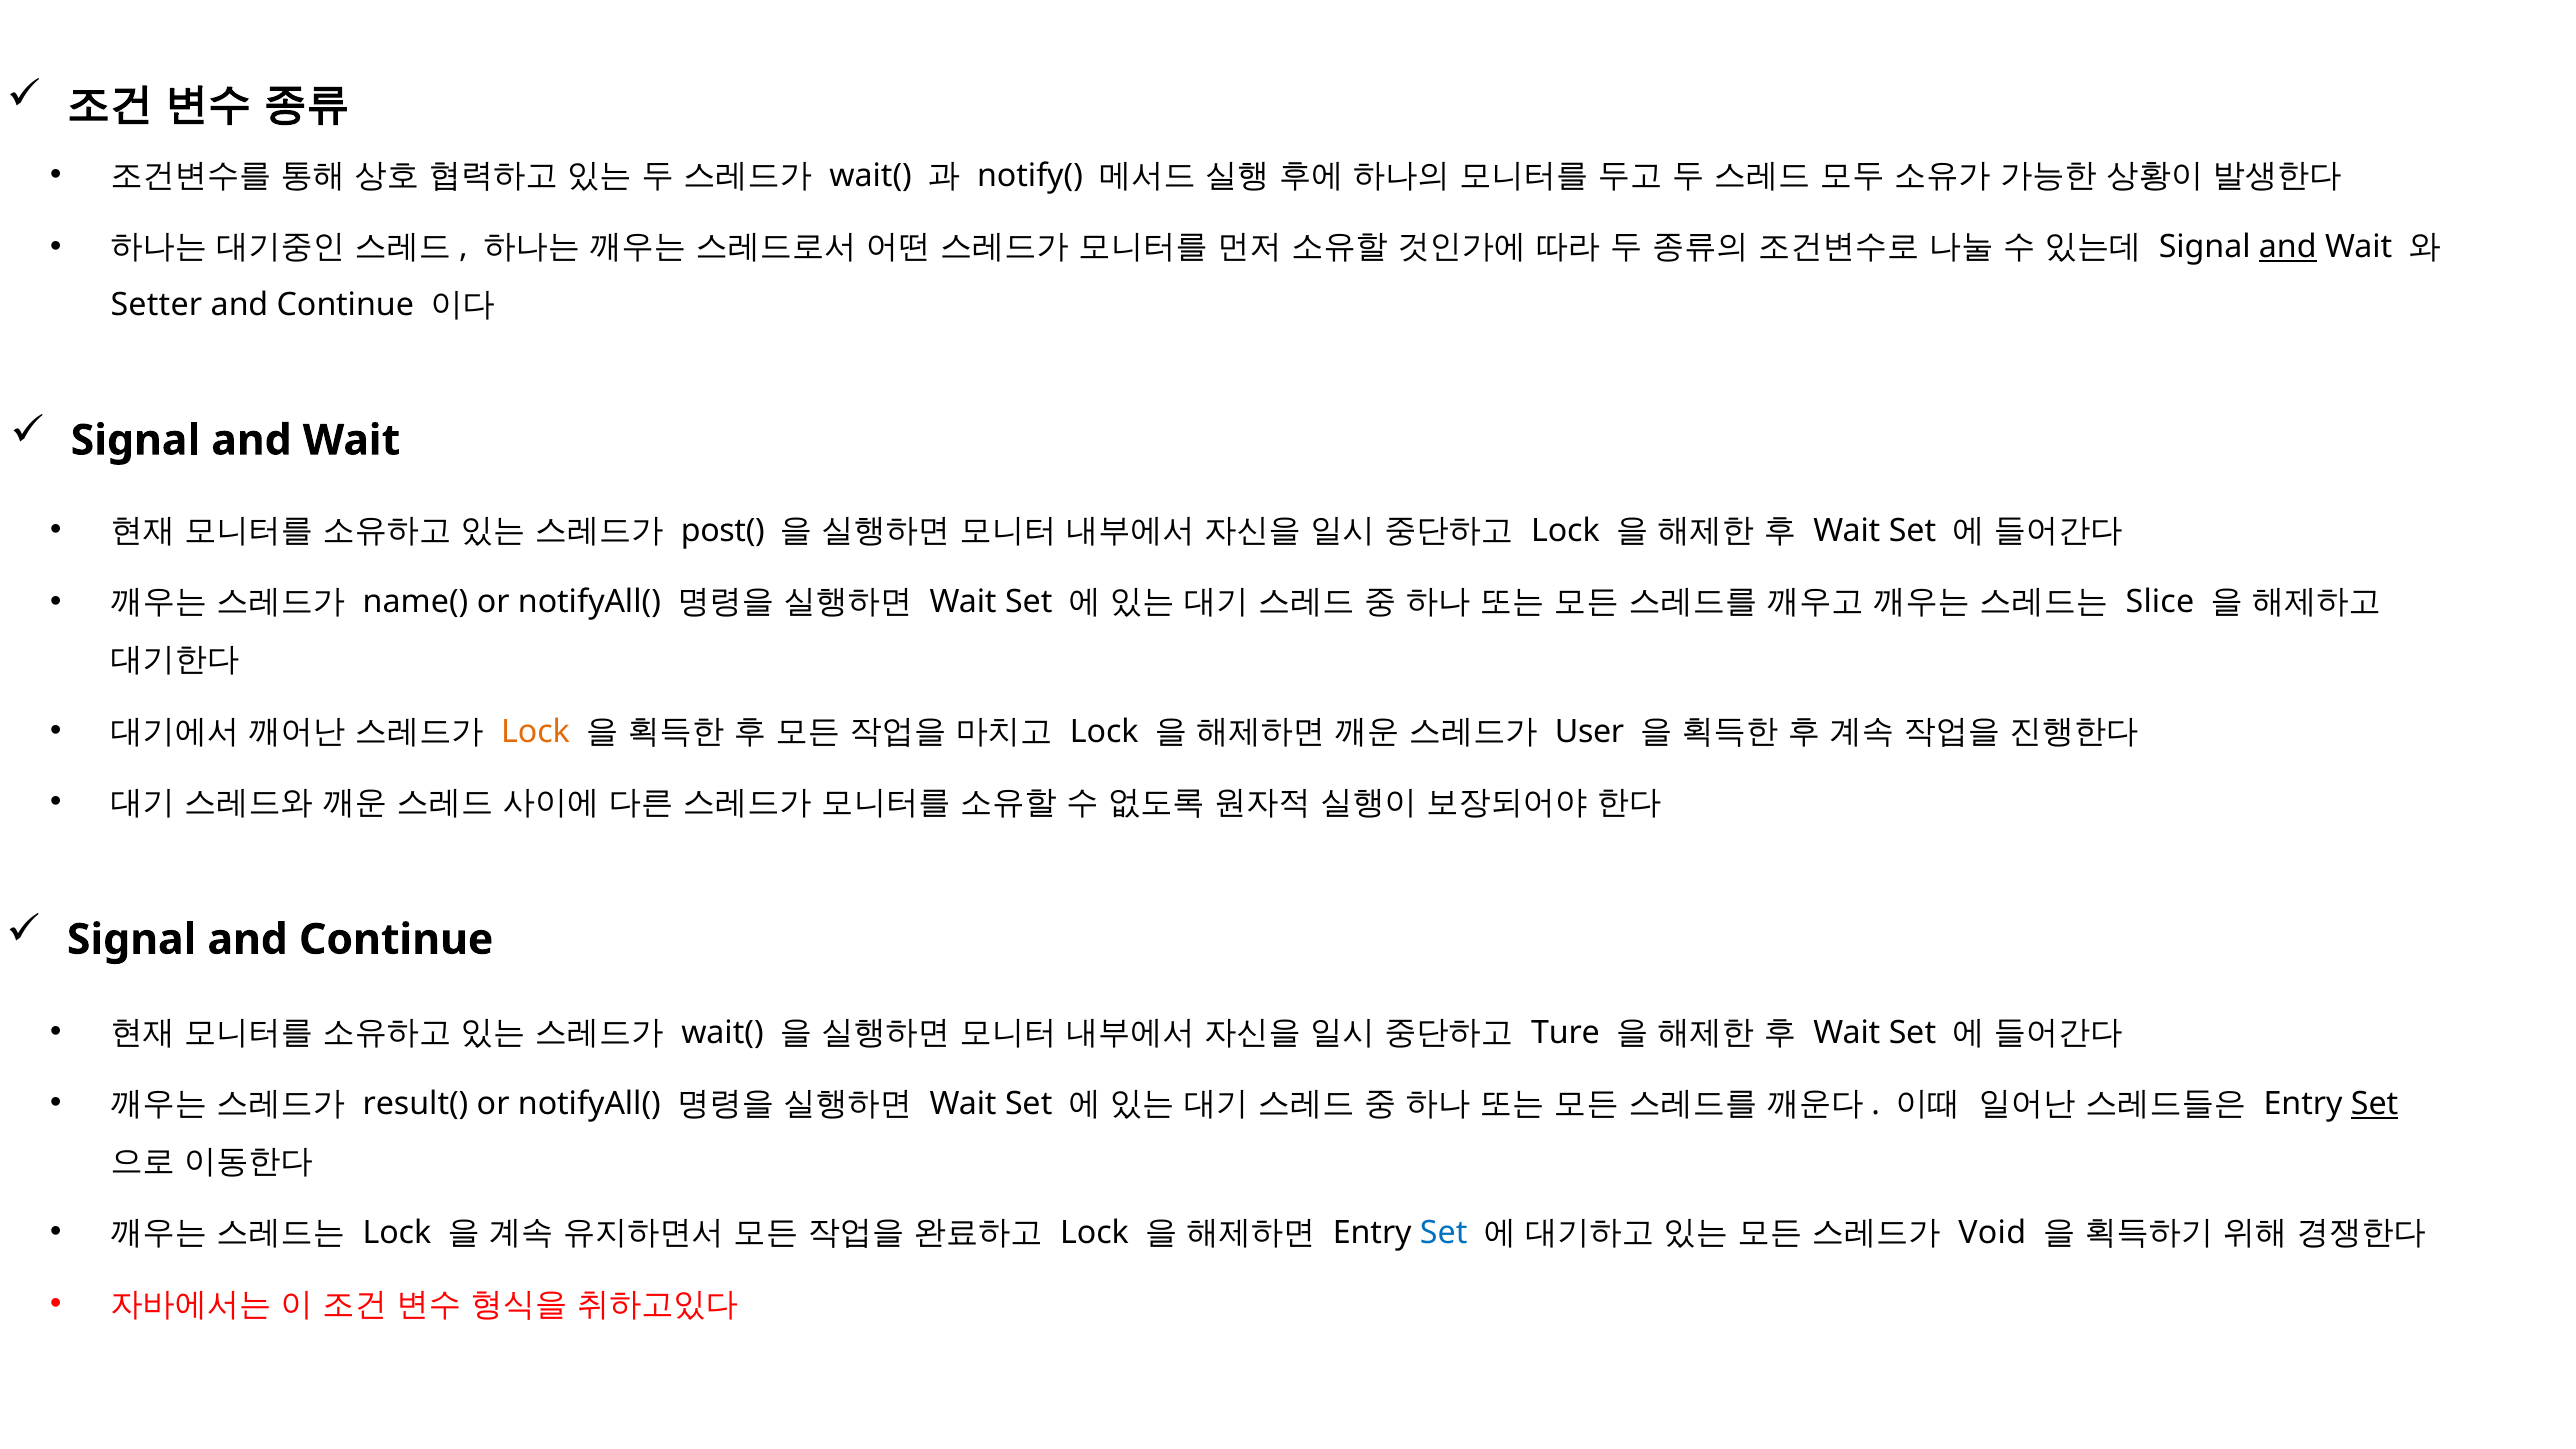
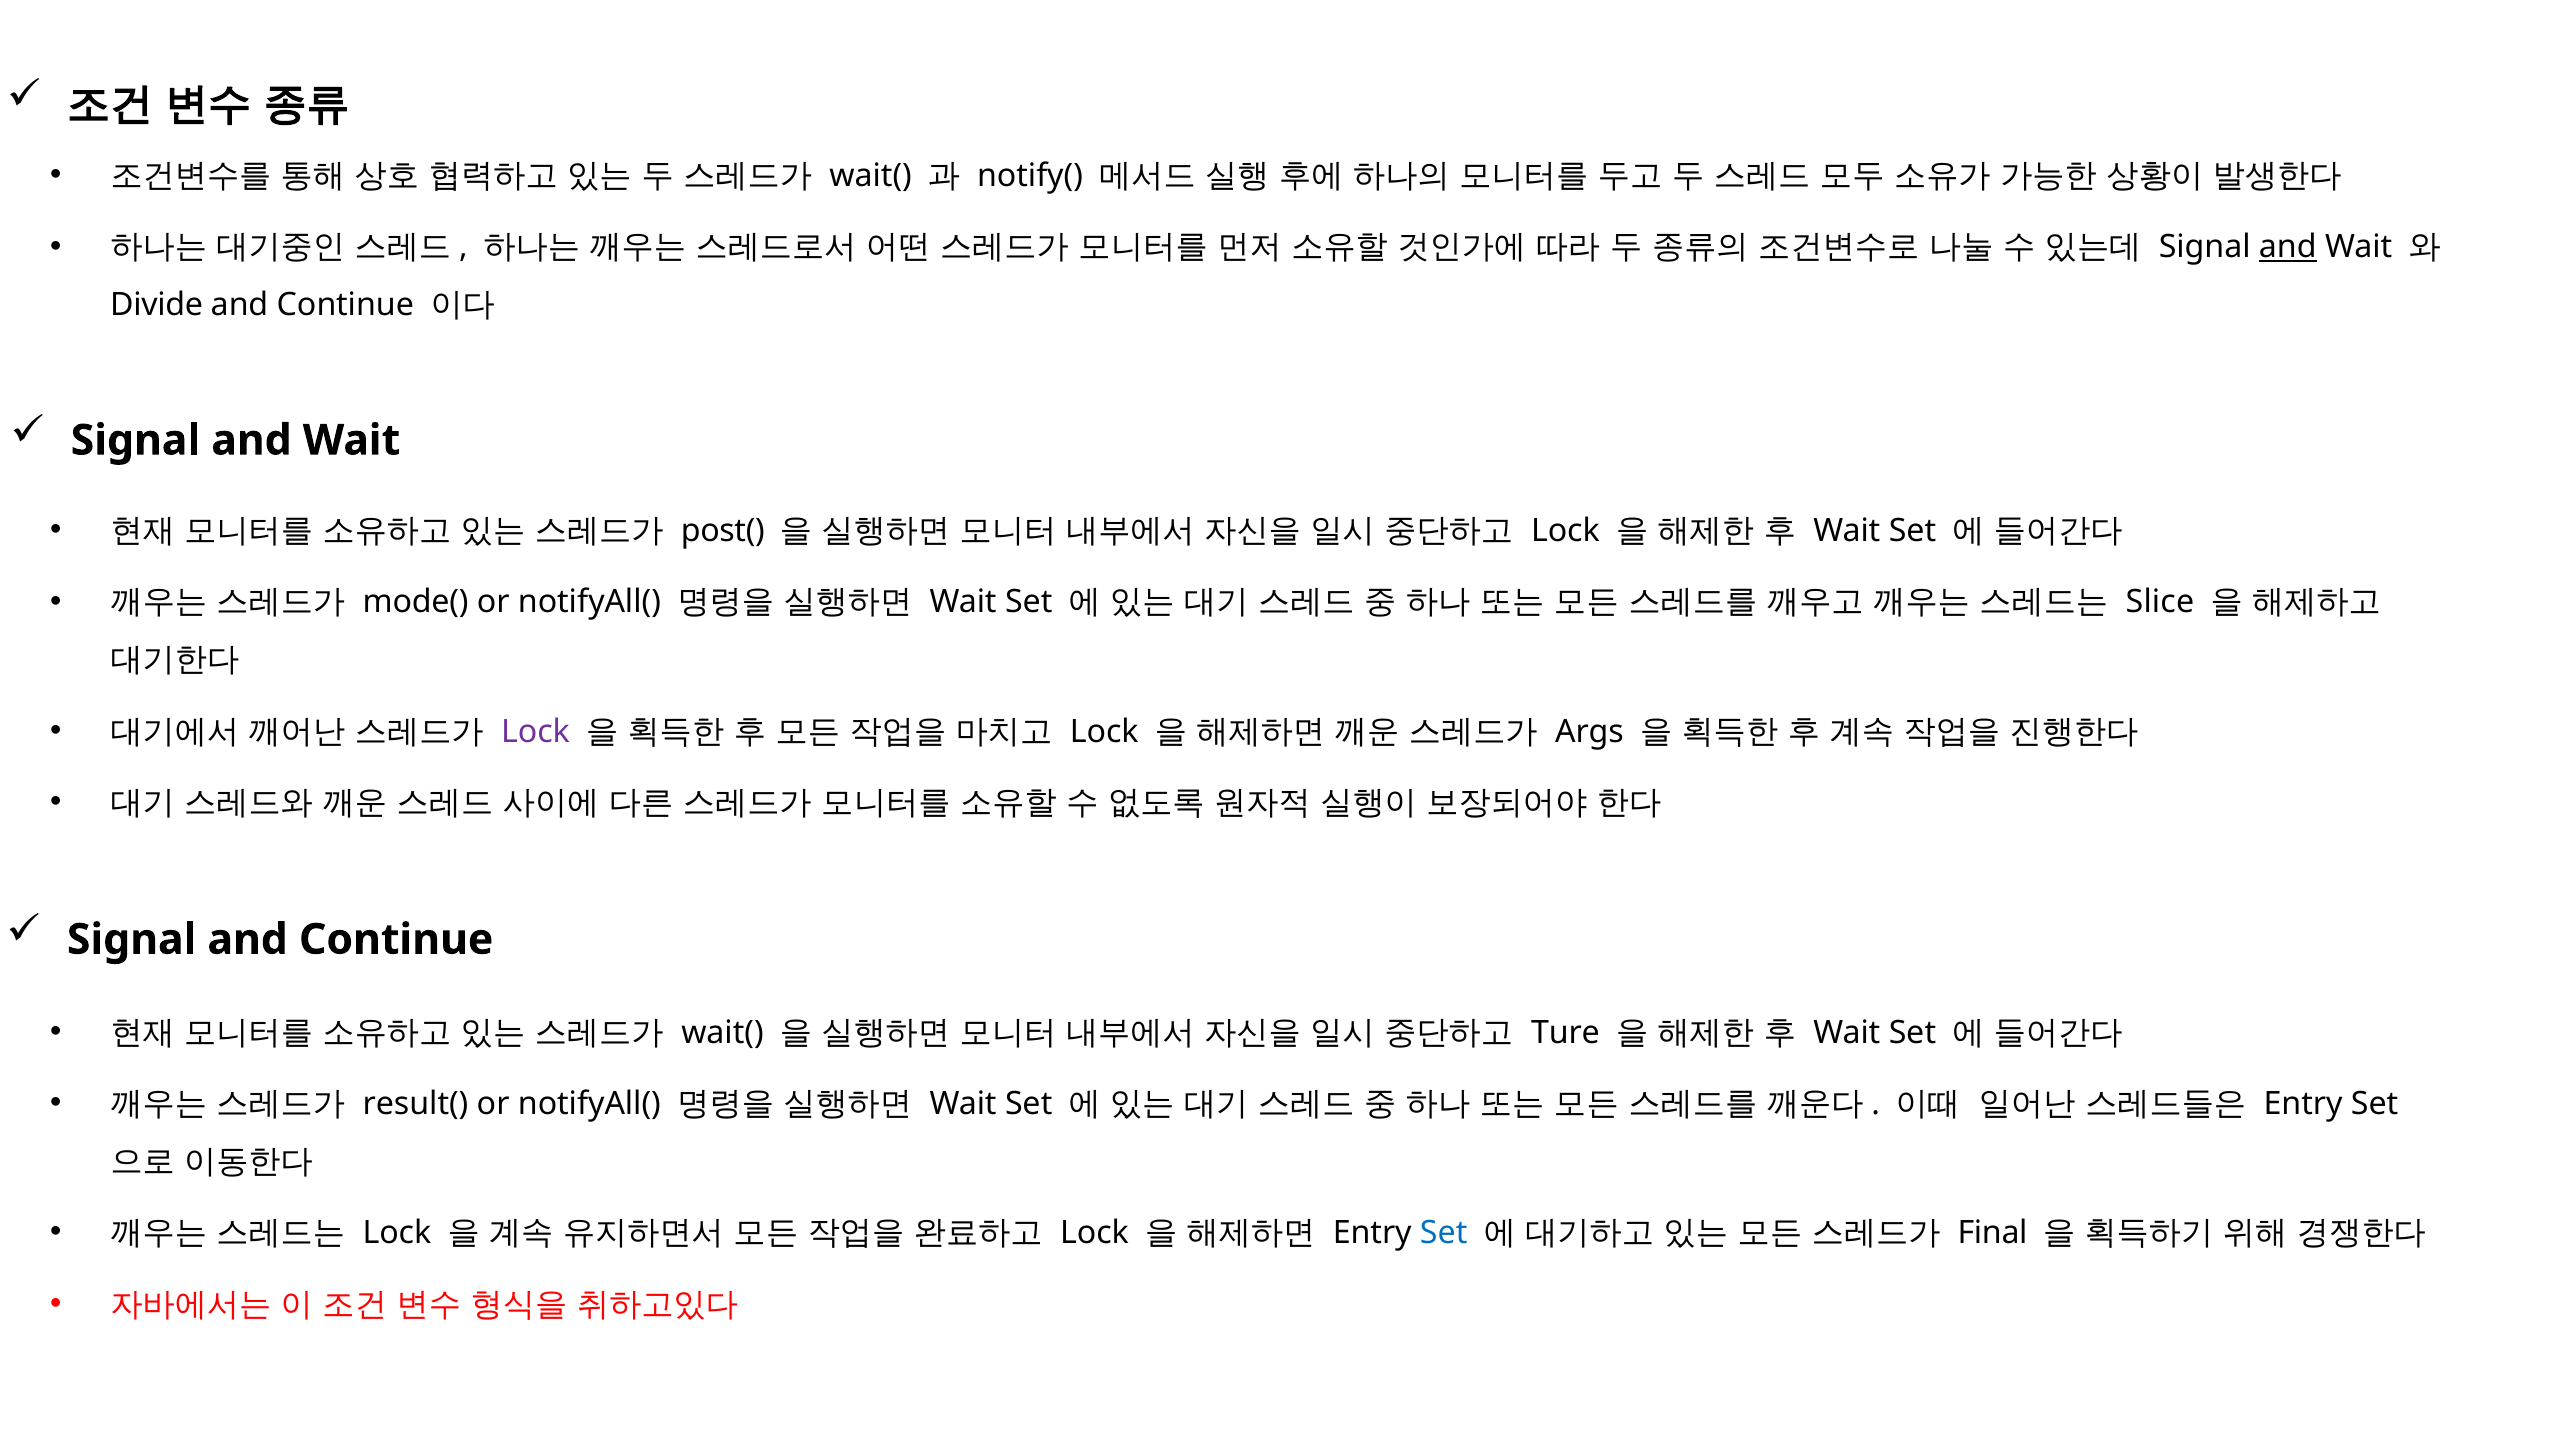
Setter: Setter -> Divide (157, 305)
name(: name( -> mode( (416, 602)
Lock colour: orange -> purple (535, 732)
User: User -> Args (1589, 732)
Set underline: present -> none (2375, 1104)
Void: Void -> Final (1993, 1233)
